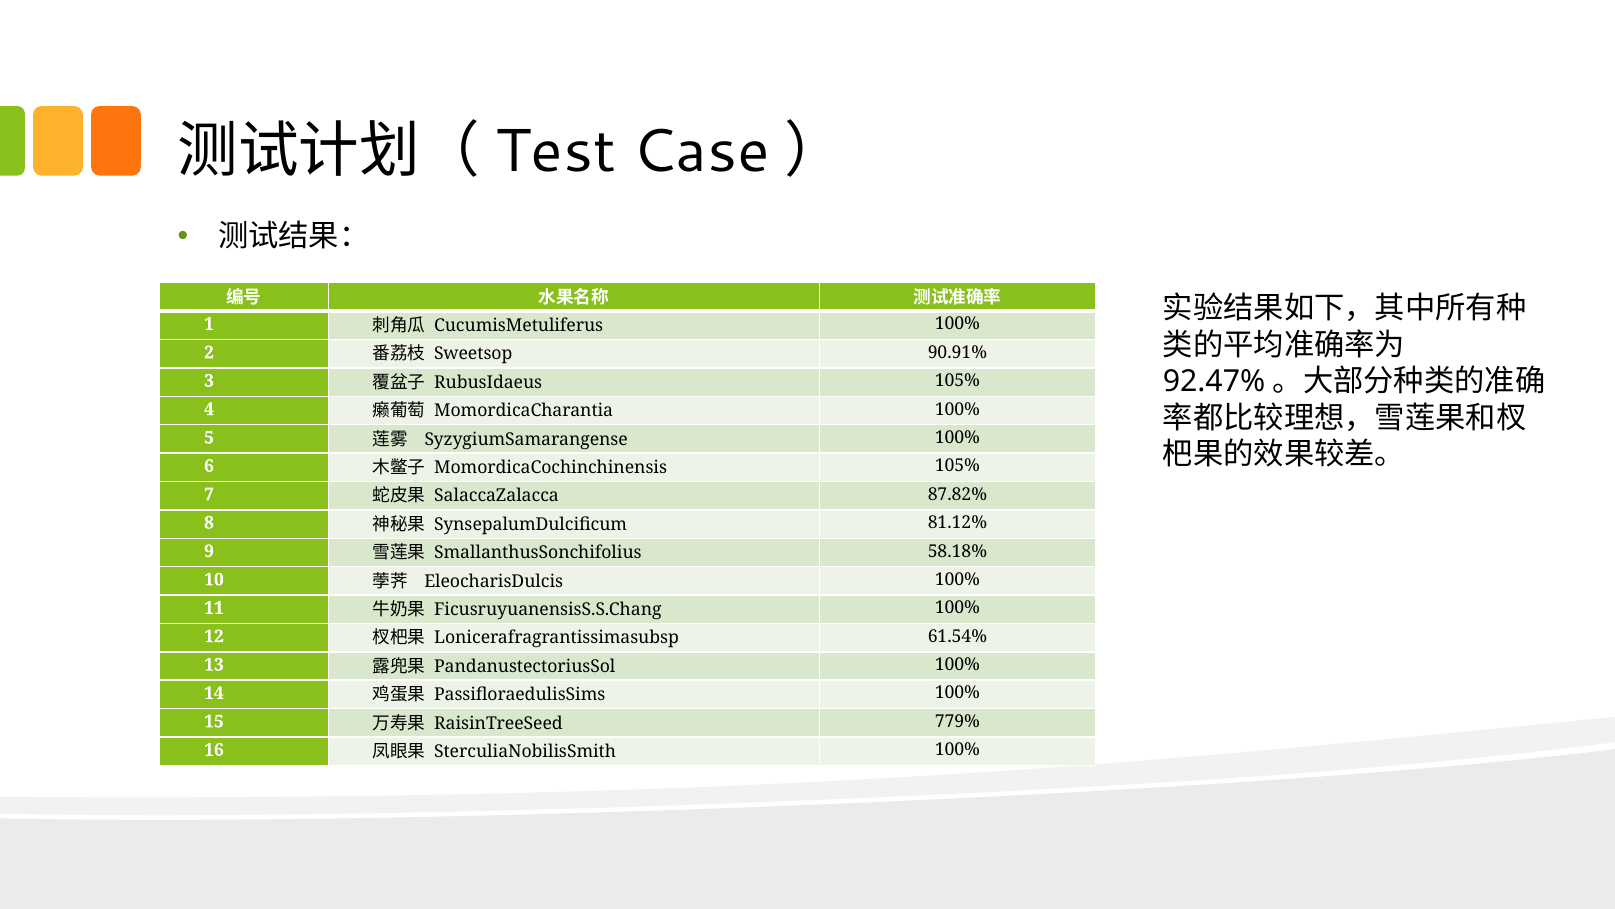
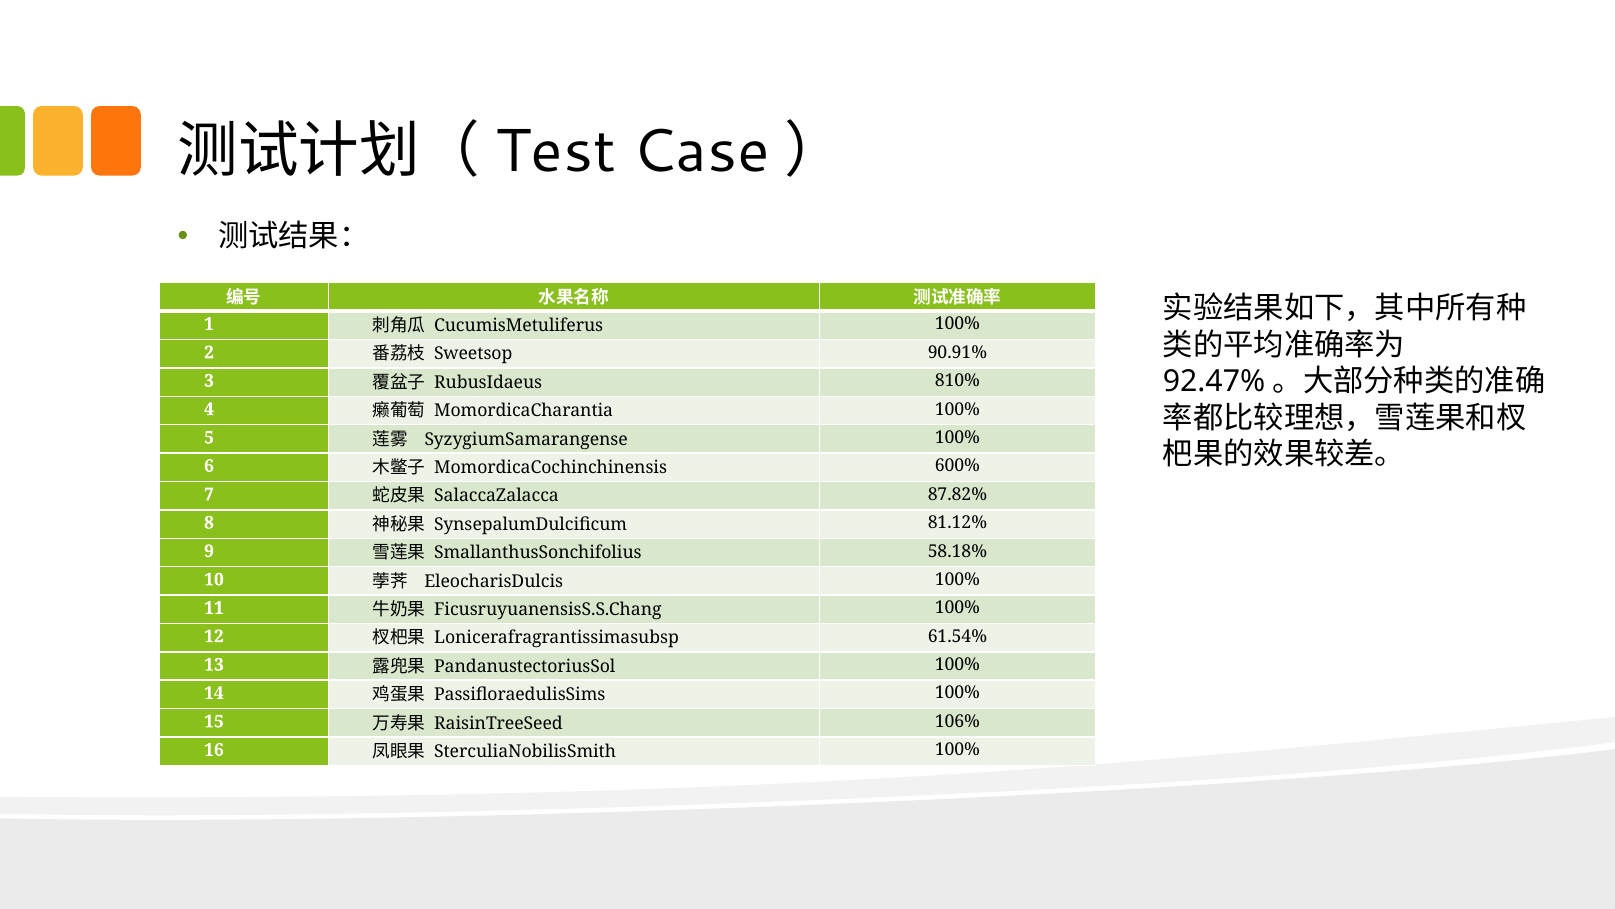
RubusIdaeus 105%: 105% -> 810% (957, 381)
MomordicaCochinchinensis 105%: 105% -> 600% (957, 466)
779%: 779% -> 106% (957, 721)
